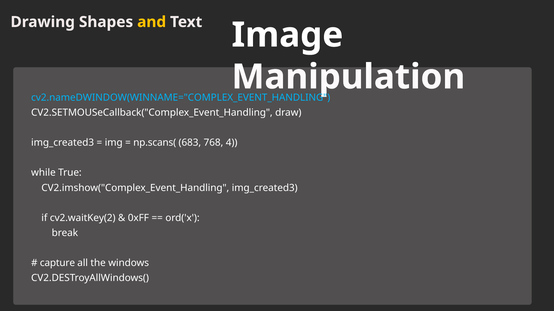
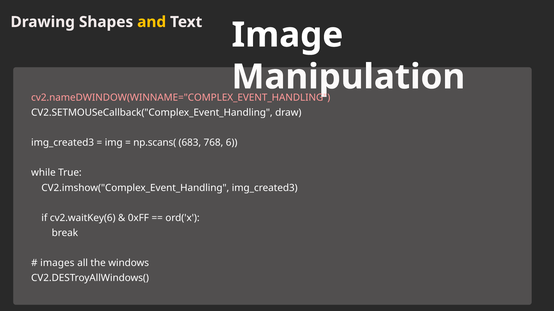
cv2.nameDWINDOW(WINNAME="COMPLEX_EVENT_HANDLING colour: light blue -> pink (181, 98)
4: 4 -> 6 (232, 143)
cv2.waitKey(2: cv2.waitKey(2 -> cv2.waitKey(6 (83, 218)
capture: capture -> images (57, 263)
